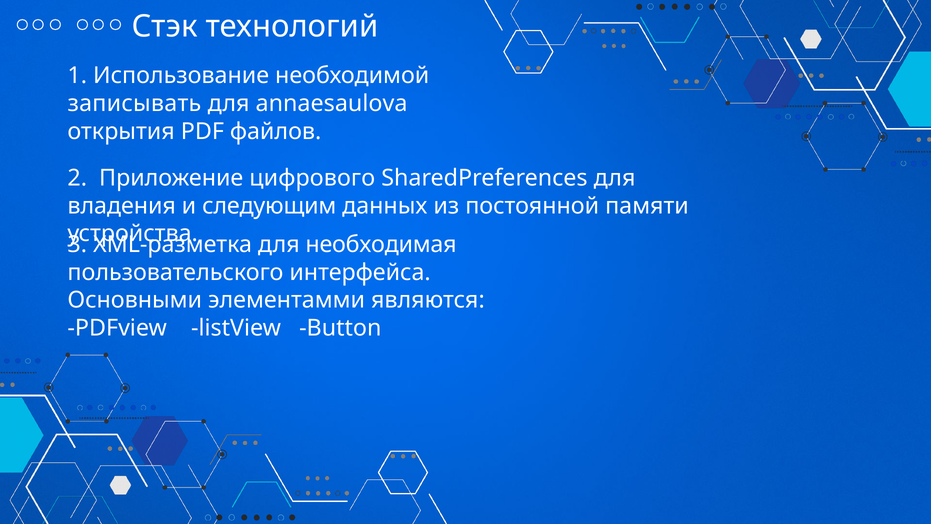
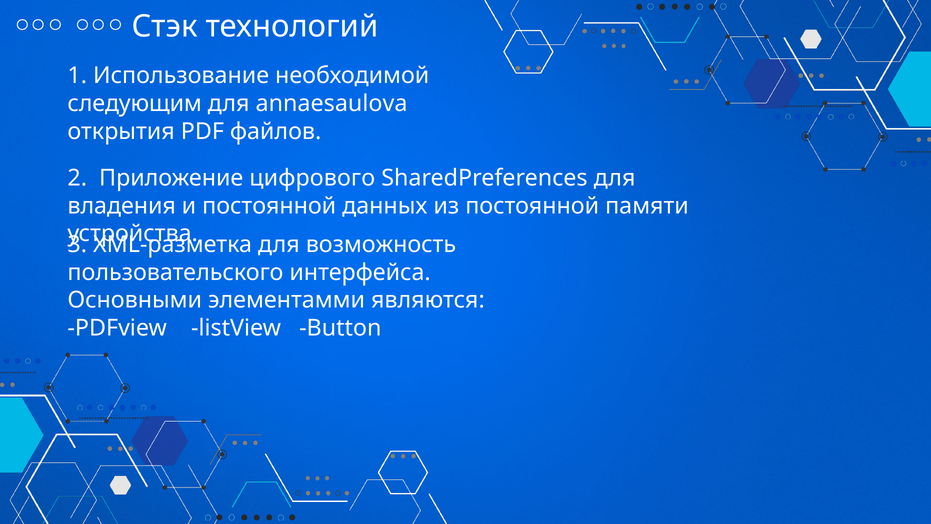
записывать: записывать -> следующим (135, 103)
и следующим: следующим -> постоянной (269, 206)
необходимая: необходимая -> возможность (381, 244)
